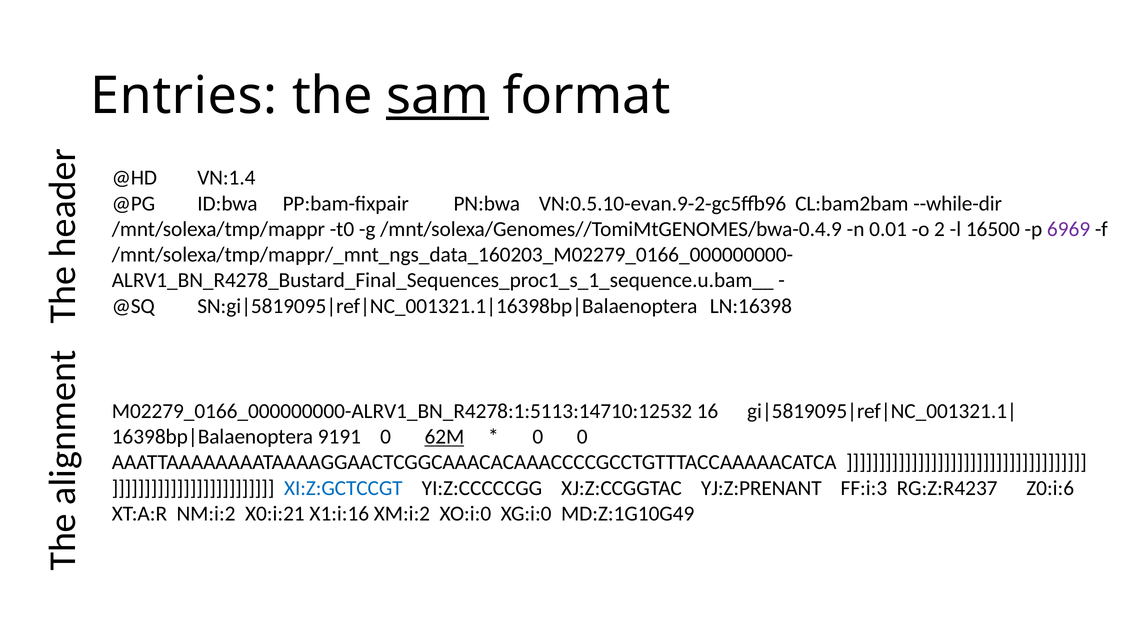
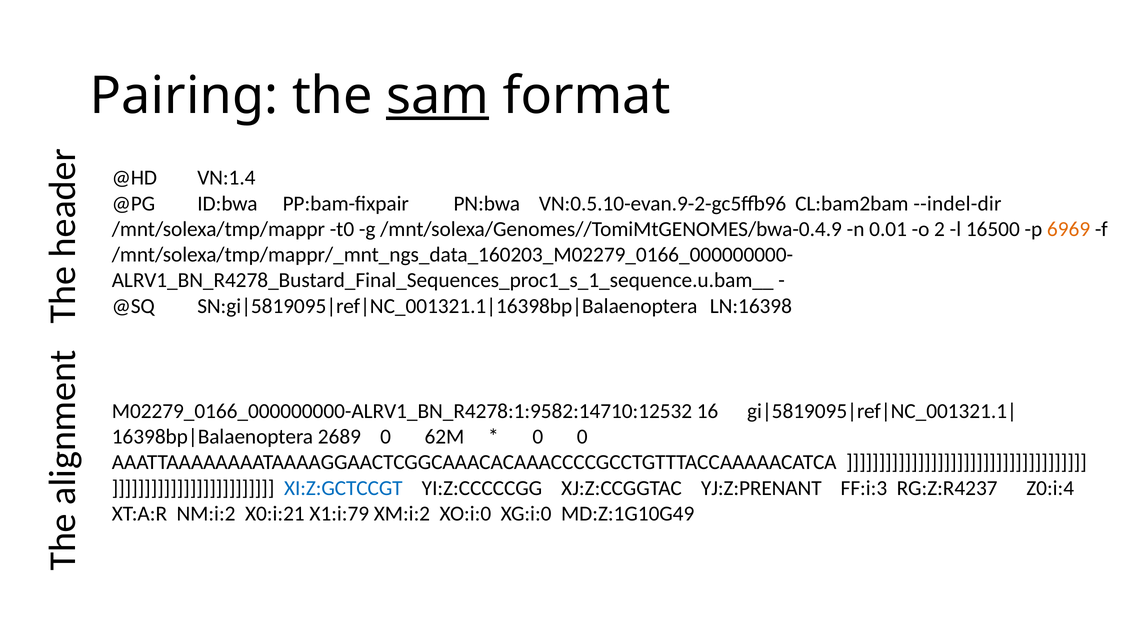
Entries: Entries -> Pairing (184, 96)
--while-dir: --while-dir -> --indel-dir (957, 203)
6969 colour: purple -> orange (1069, 229)
M02279_0166_000000000-ALRV1_BN_R4278:1:5113:14710:12532: M02279_0166_000000000-ALRV1_BN_R4278:1:5113:14710:12532 -> M02279_0166_000000000-ALRV1_BN_R4278:1:9582:14710:12532 (402, 411)
9191: 9191 -> 2689 (339, 437)
62M underline: present -> none (444, 437)
Z0:i:6: Z0:i:6 -> Z0:i:4 (1050, 488)
X1:i:16: X1:i:16 -> X1:i:79 (339, 513)
